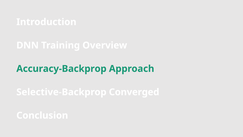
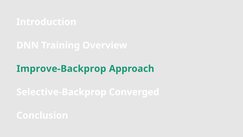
Accuracy-Backprop: Accuracy-Backprop -> Improve-Backprop (61, 69)
